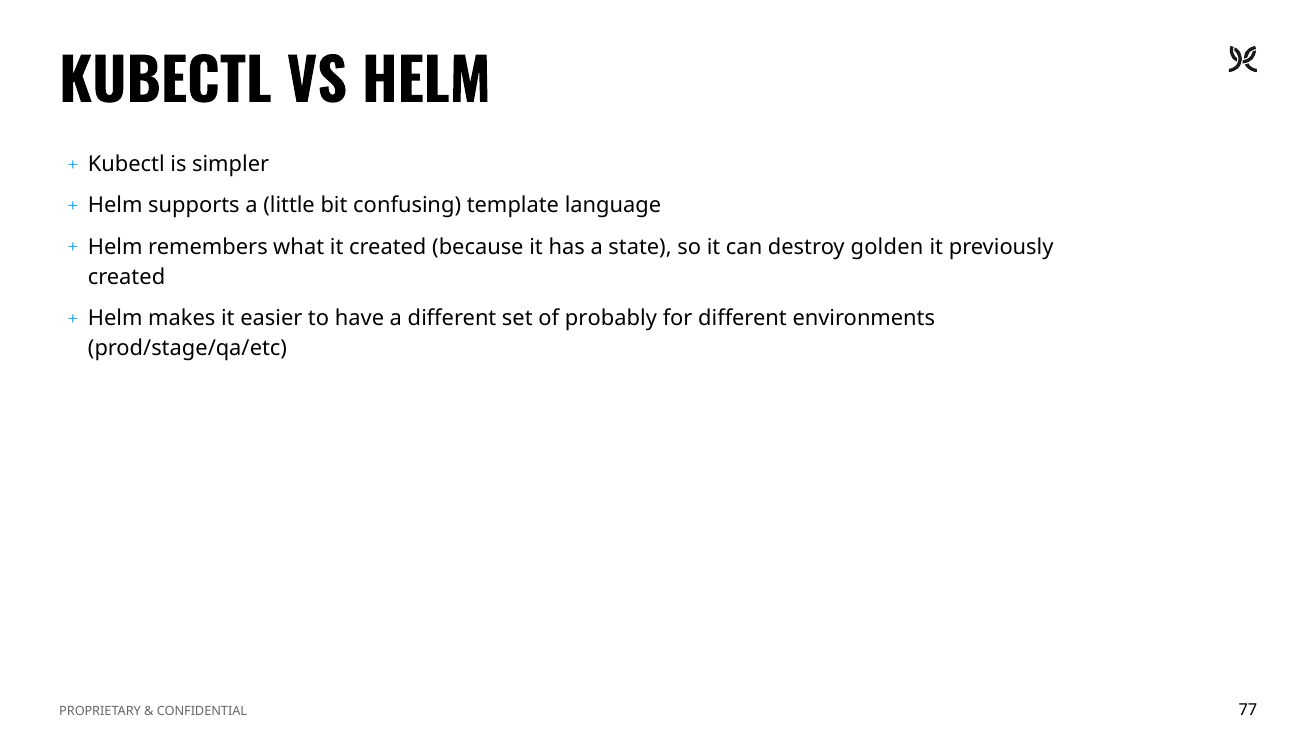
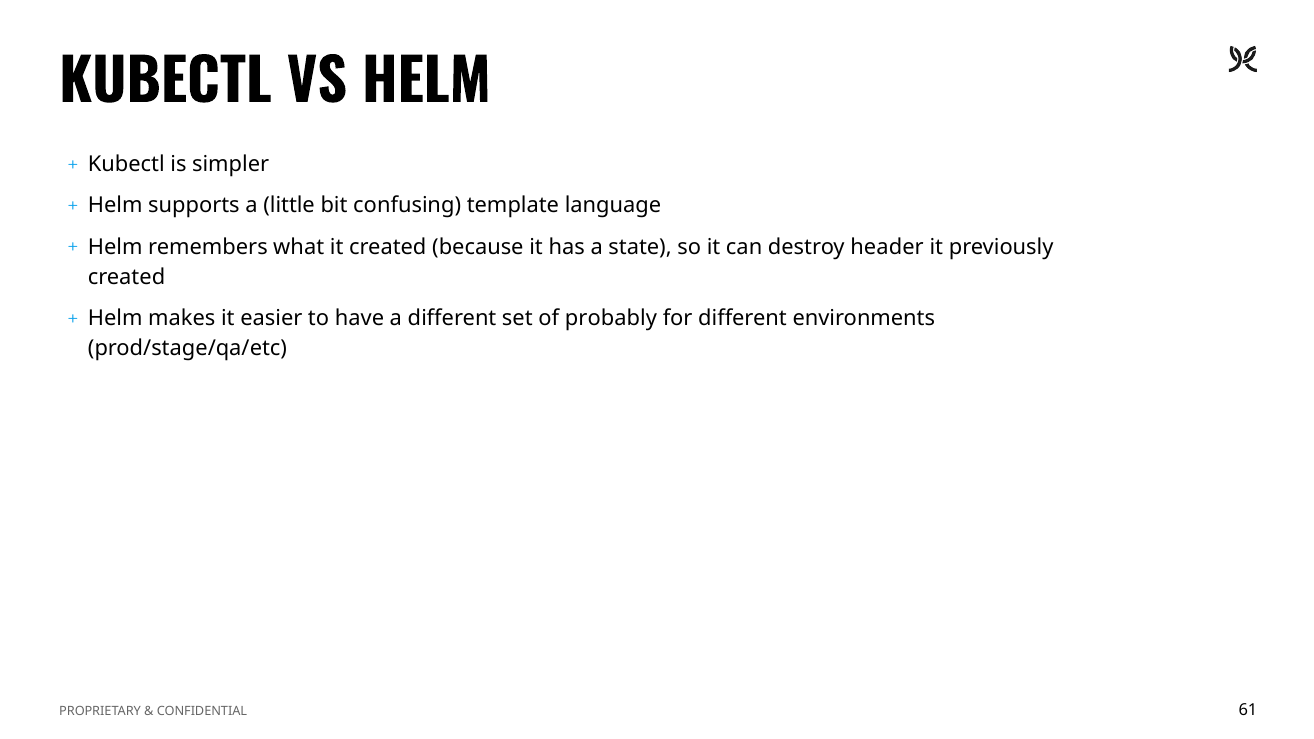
golden: golden -> header (887, 247)
77: 77 -> 61 (1248, 711)
